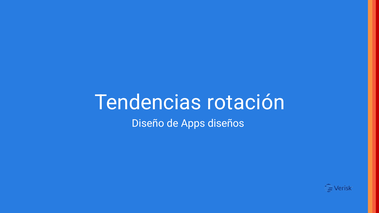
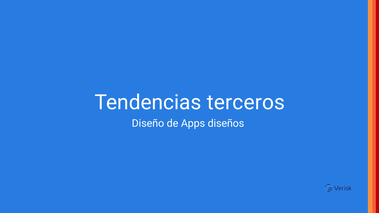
rotación: rotación -> terceros (246, 103)
